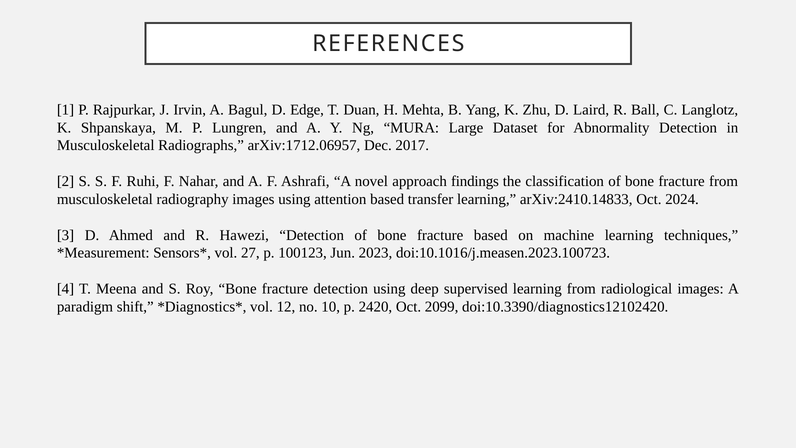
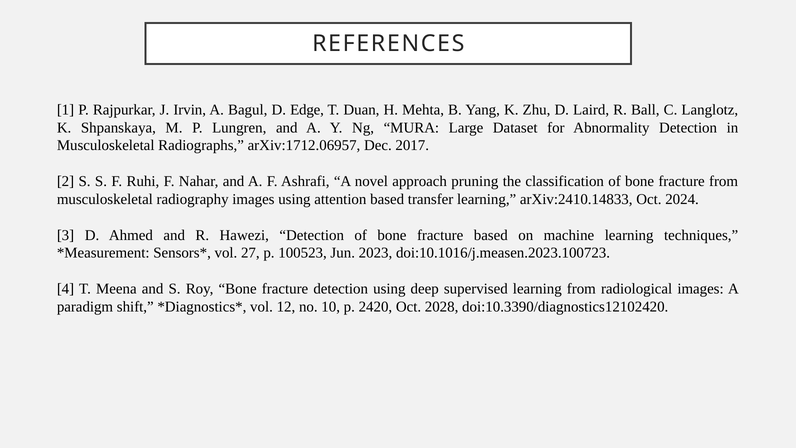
findings: findings -> pruning (475, 181)
100123: 100123 -> 100523 (303, 253)
2099: 2099 -> 2028 (442, 307)
